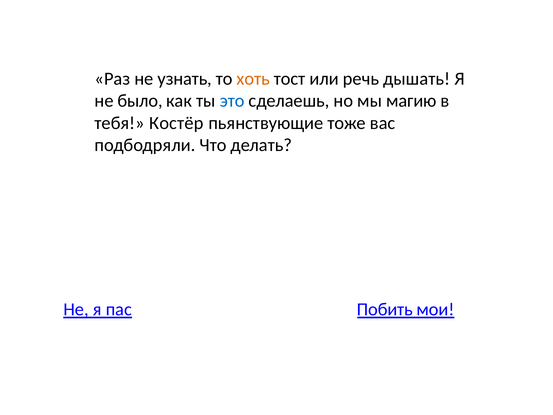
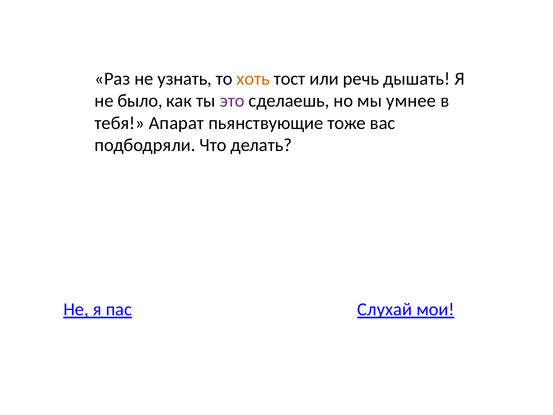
это colour: blue -> purple (232, 101)
магию: магию -> умнее (411, 101)
Костёр: Костёр -> Апарат (176, 123)
Побить: Побить -> Слухай (385, 309)
